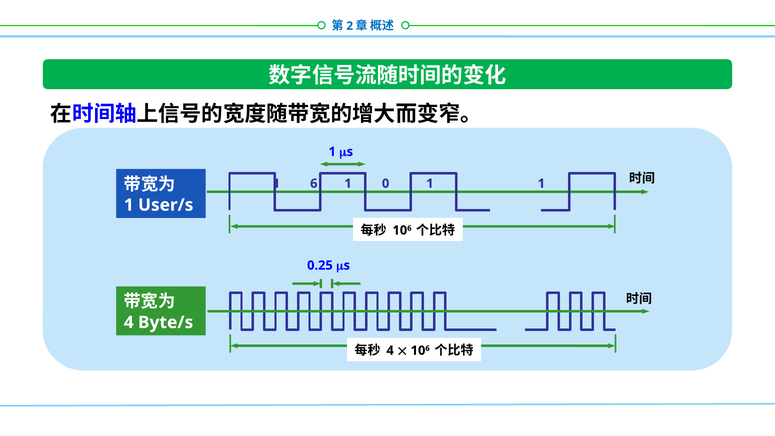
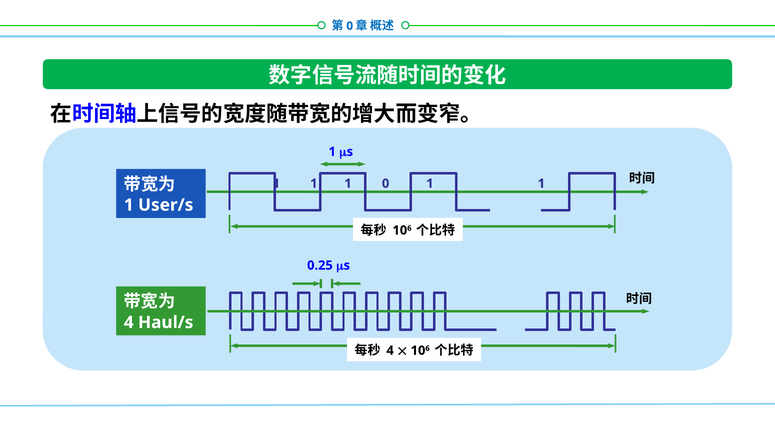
2: 2 -> 0 (350, 26)
6: 6 -> 1 (314, 184)
Byte/s: Byte/s -> Haul/s (166, 322)
